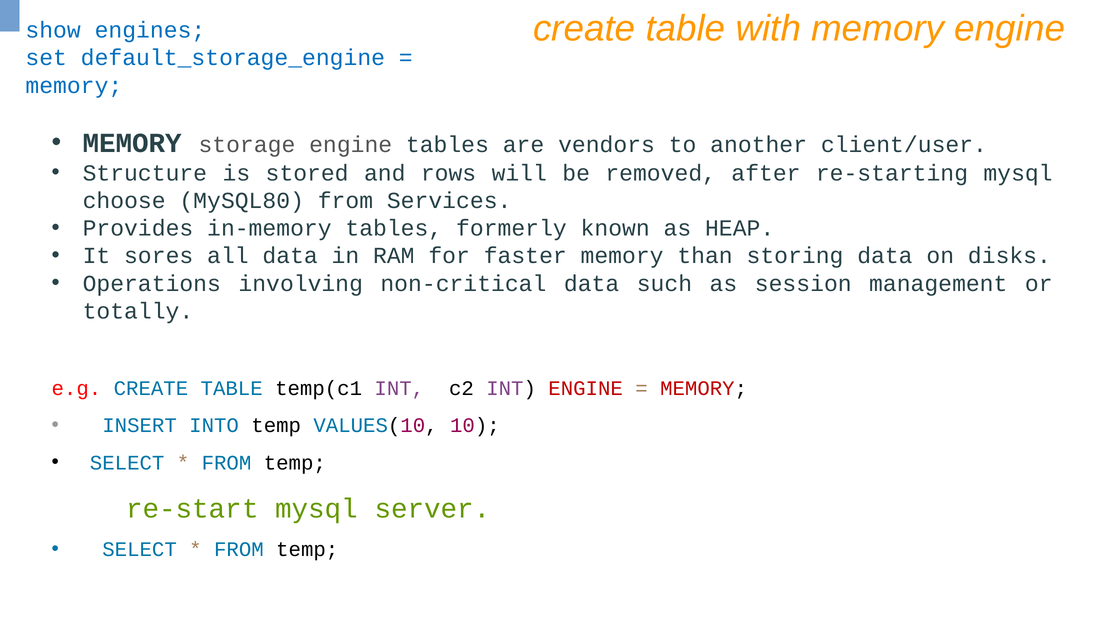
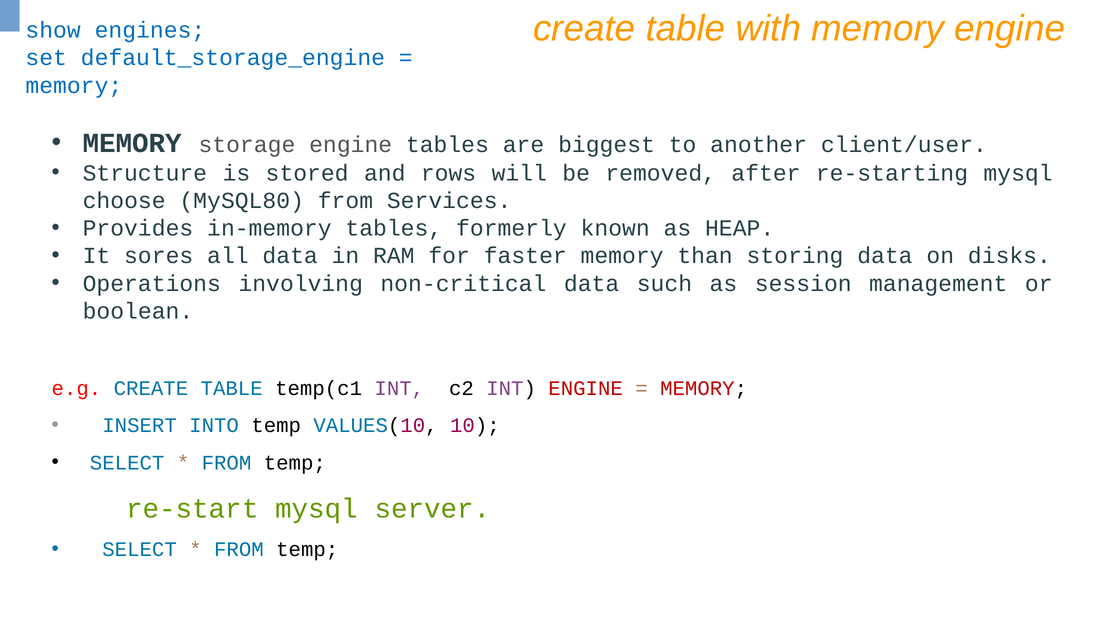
vendors: vendors -> biggest (607, 145)
totally: totally -> boolean (138, 311)
